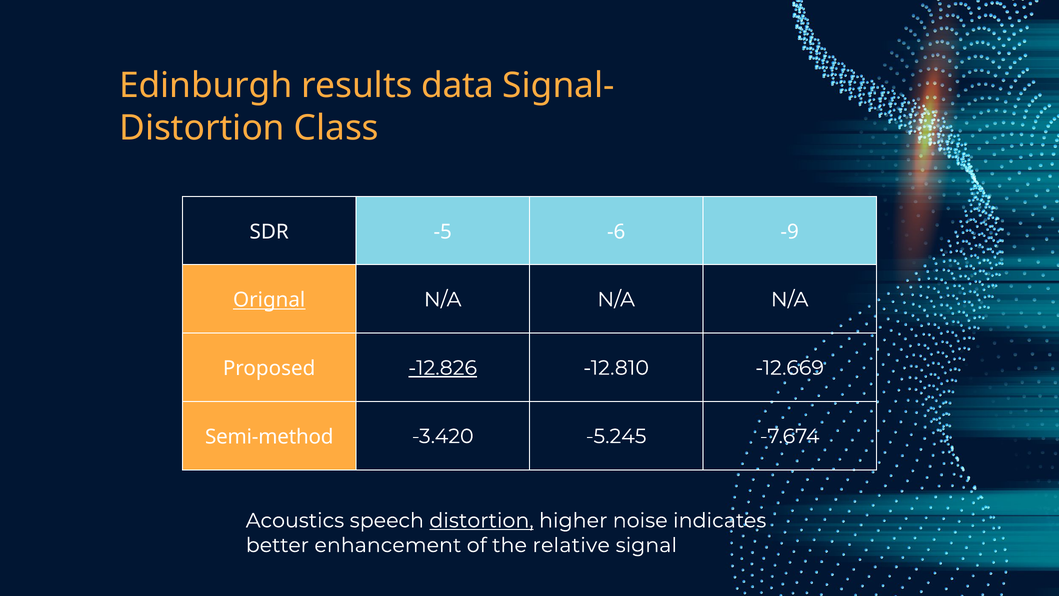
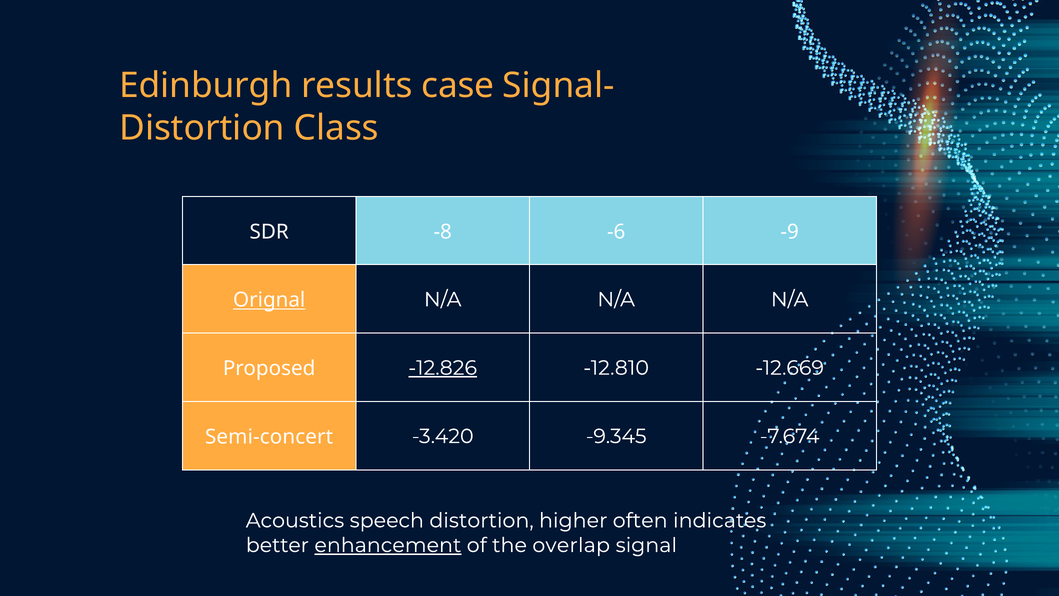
data: data -> case (458, 86)
-5: -5 -> -8 (443, 232)
Semi-method: Semi-method -> Semi-concert (269, 437)
-5.245: -5.245 -> -9.345 (616, 436)
distortion underline: present -> none (482, 520)
noise: noise -> often (640, 520)
enhancement underline: none -> present (388, 545)
relative: relative -> overlap (571, 545)
